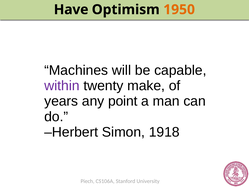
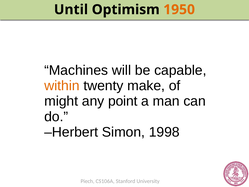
Have: Have -> Until (71, 10)
within colour: purple -> orange (62, 86)
years: years -> might (61, 101)
1918: 1918 -> 1998 (164, 132)
